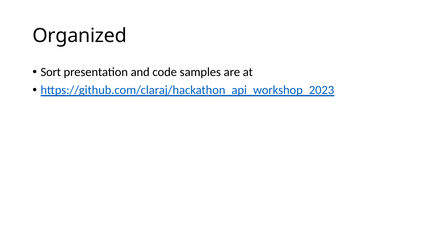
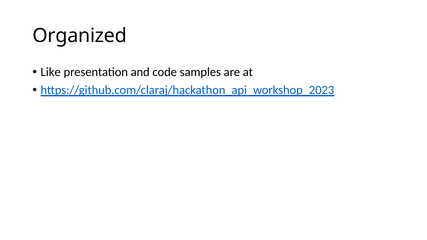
Sort: Sort -> Like (51, 72)
